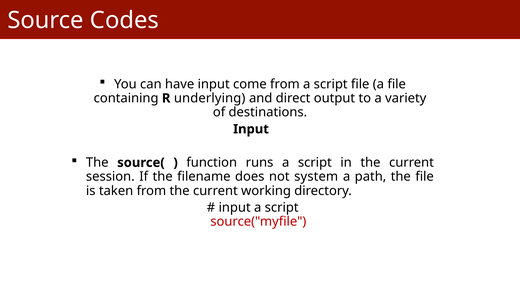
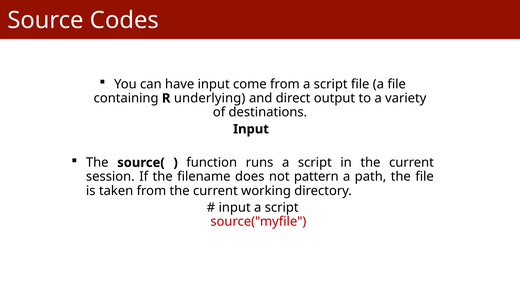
system: system -> pattern (316, 176)
